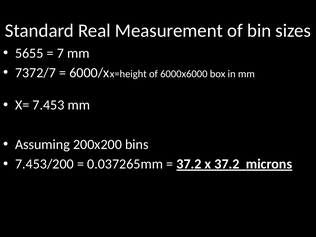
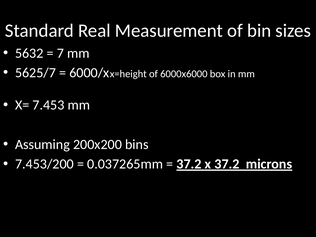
5655: 5655 -> 5632 (29, 53)
7372/7: 7372/7 -> 5625/7 (36, 73)
